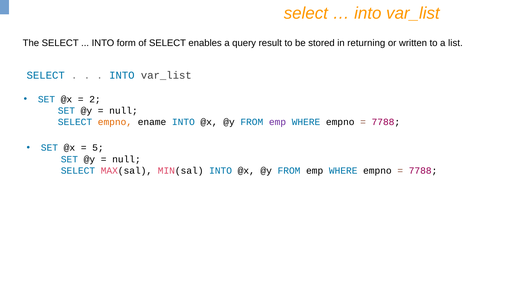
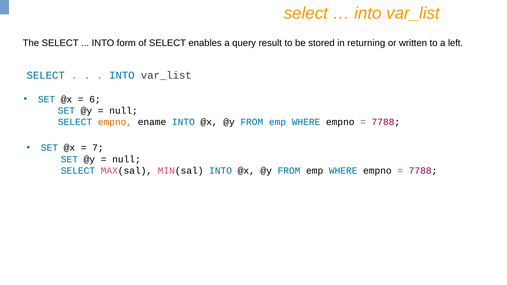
list: list -> left (456, 43)
2: 2 -> 6 (95, 99)
emp colour: purple -> blue (277, 122)
5: 5 -> 7 (98, 148)
